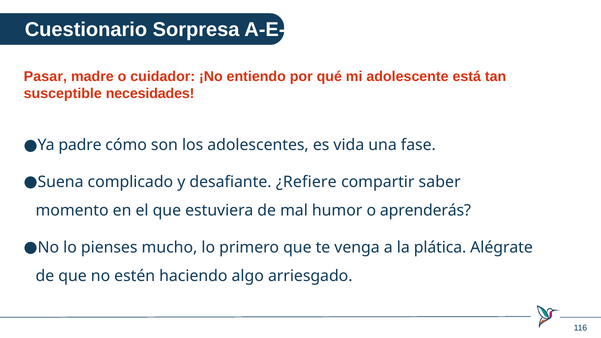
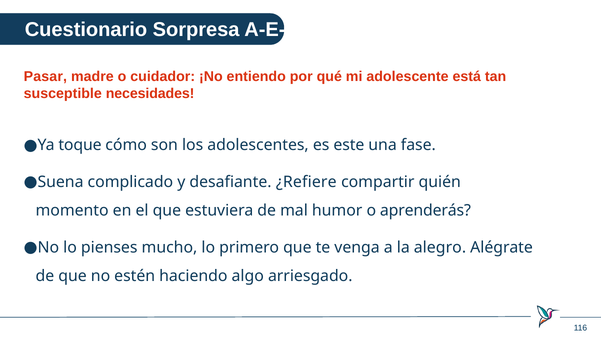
padre: padre -> toque (80, 145)
vida: vida -> este (349, 145)
saber: saber -> quién (440, 182)
plática: plática -> alegro (440, 247)
